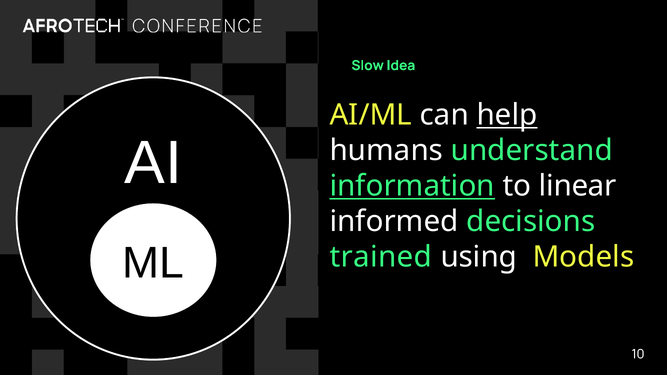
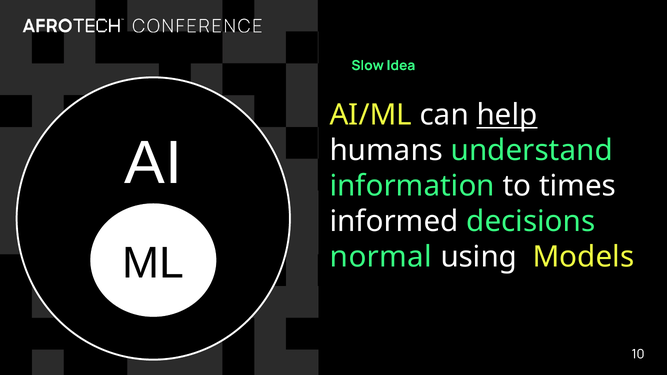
information underline: present -> none (412, 186)
linear: linear -> times (578, 186)
trained: trained -> normal (381, 257)
